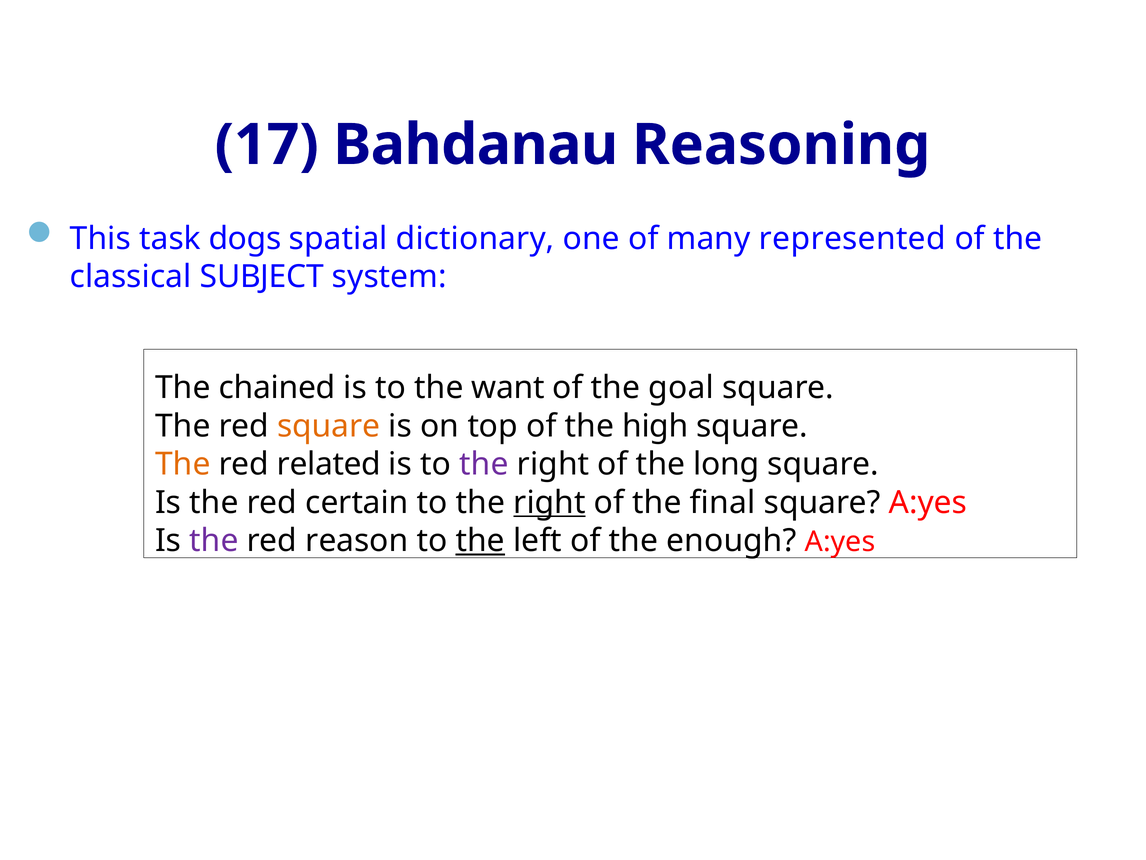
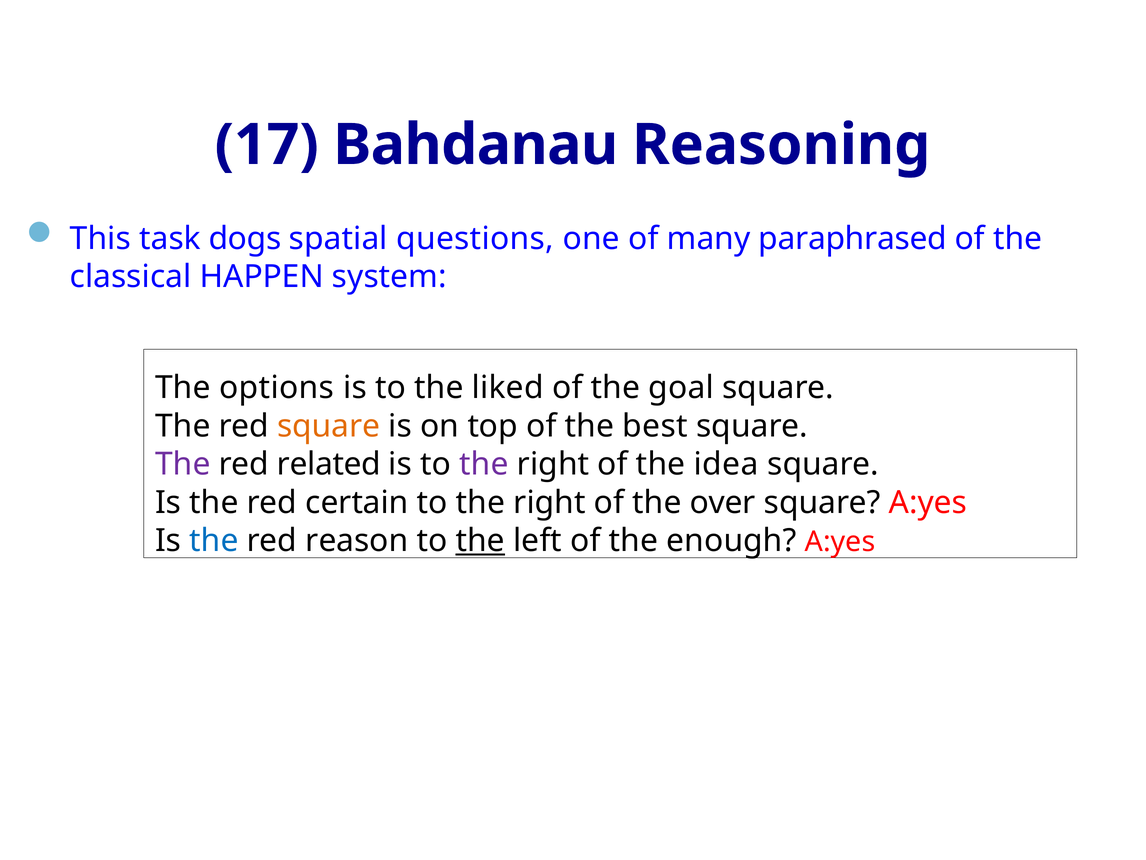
dictionary: dictionary -> questions (475, 238)
represented: represented -> paraphrased (853, 238)
SUBJECT: SUBJECT -> HAPPEN (262, 277)
chained: chained -> options (277, 388)
want: want -> liked (508, 388)
high: high -> best (655, 426)
The colour: orange -> purple (183, 464)
long: long -> idea (726, 464)
right underline: present -> none (550, 502)
final: final -> over (723, 502)
the colour: purple -> blue (214, 540)
